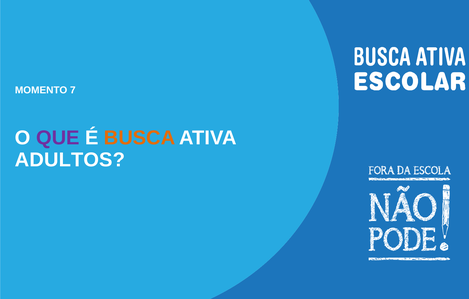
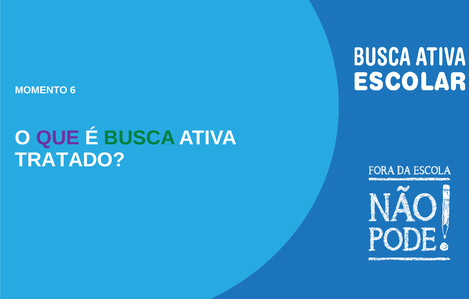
7: 7 -> 6 (73, 90)
BUSCA colour: orange -> green (140, 138)
ADULTOS: ADULTOS -> TRATADO (70, 160)
